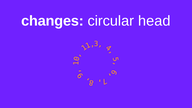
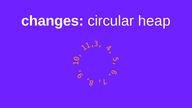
head: head -> heap (154, 21)
